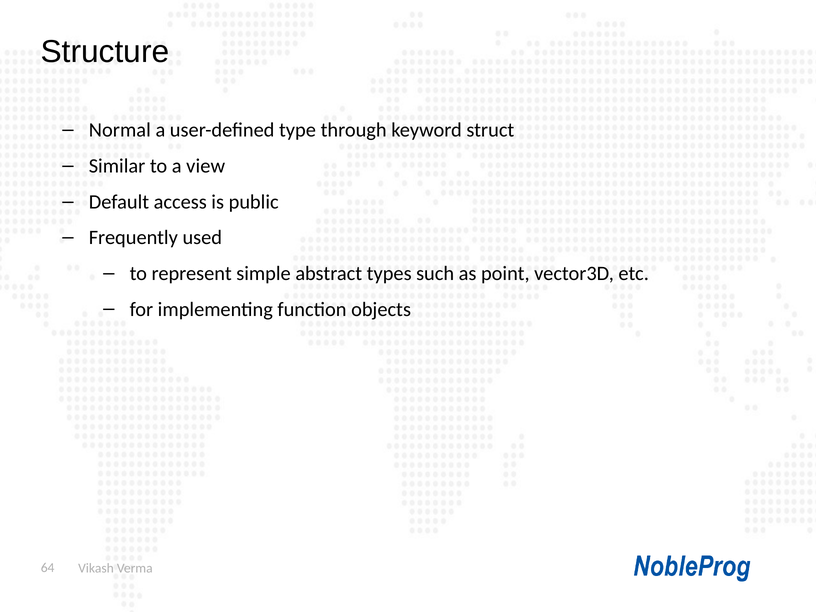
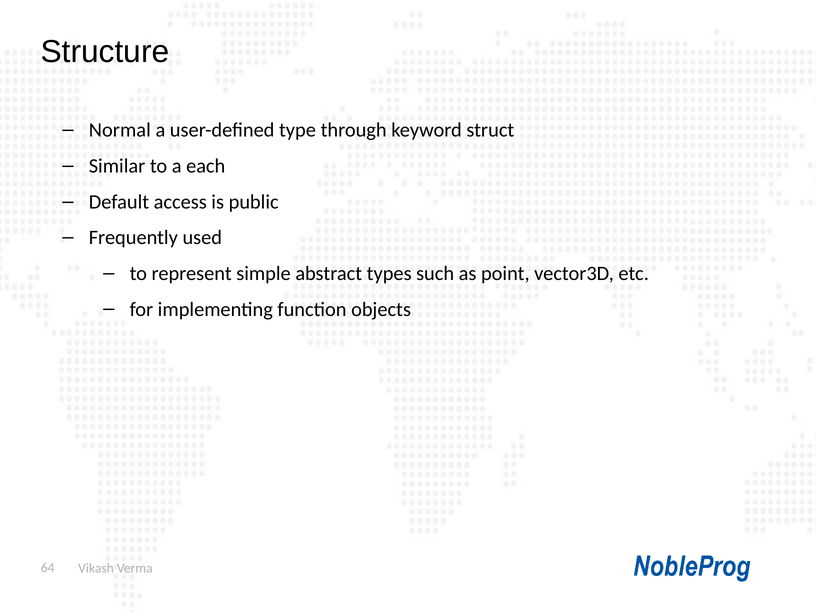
view: view -> each (206, 166)
